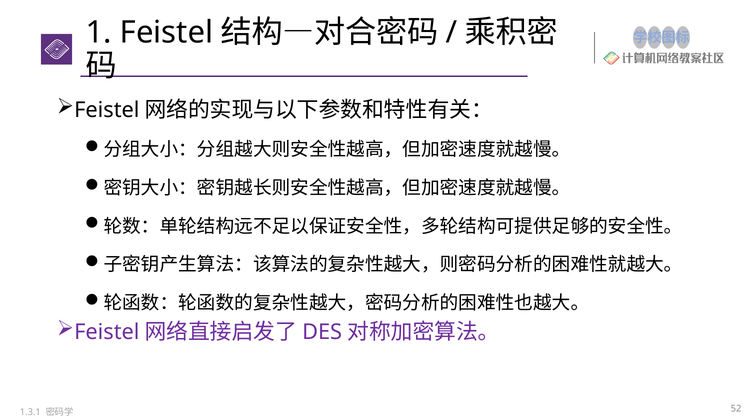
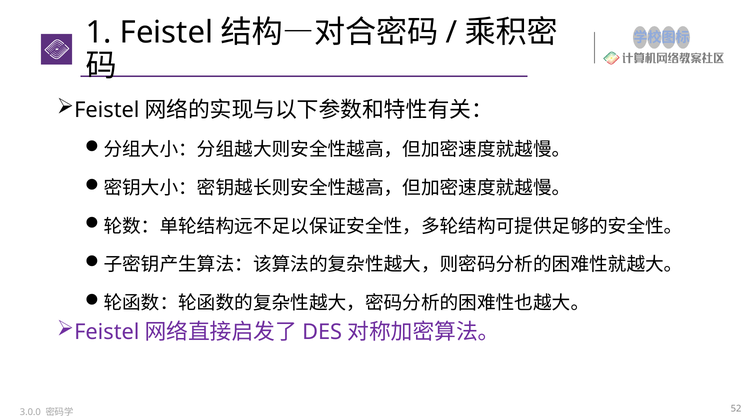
1.3.1: 1.3.1 -> 3.0.0 (30, 412)
